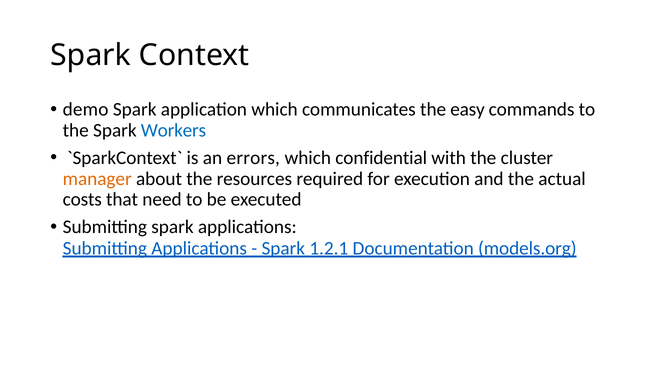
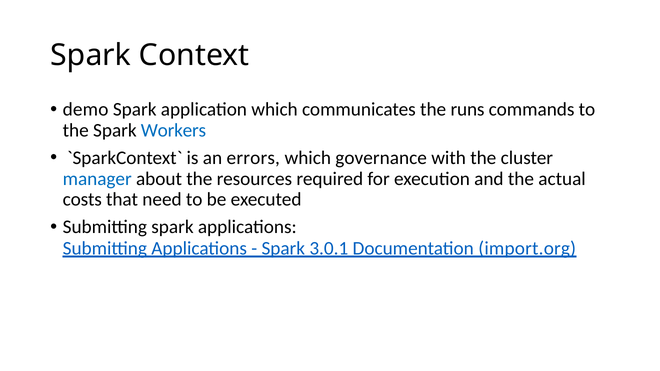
easy: easy -> runs (468, 110)
confidential: confidential -> governance (381, 158)
manager colour: orange -> blue (97, 179)
1.2.1: 1.2.1 -> 3.0.1 (329, 248)
models.org: models.org -> import.org (527, 248)
